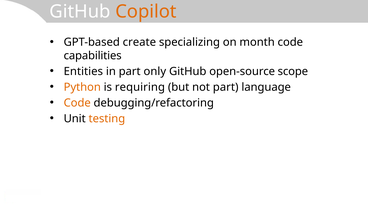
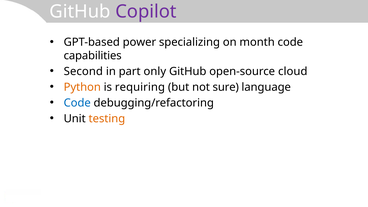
Copilot colour: orange -> purple (146, 12)
create: create -> power (139, 42)
Entities: Entities -> Second (83, 71)
scope: scope -> cloud (293, 71)
not part: part -> sure (226, 87)
Code colour: orange -> blue (77, 103)
